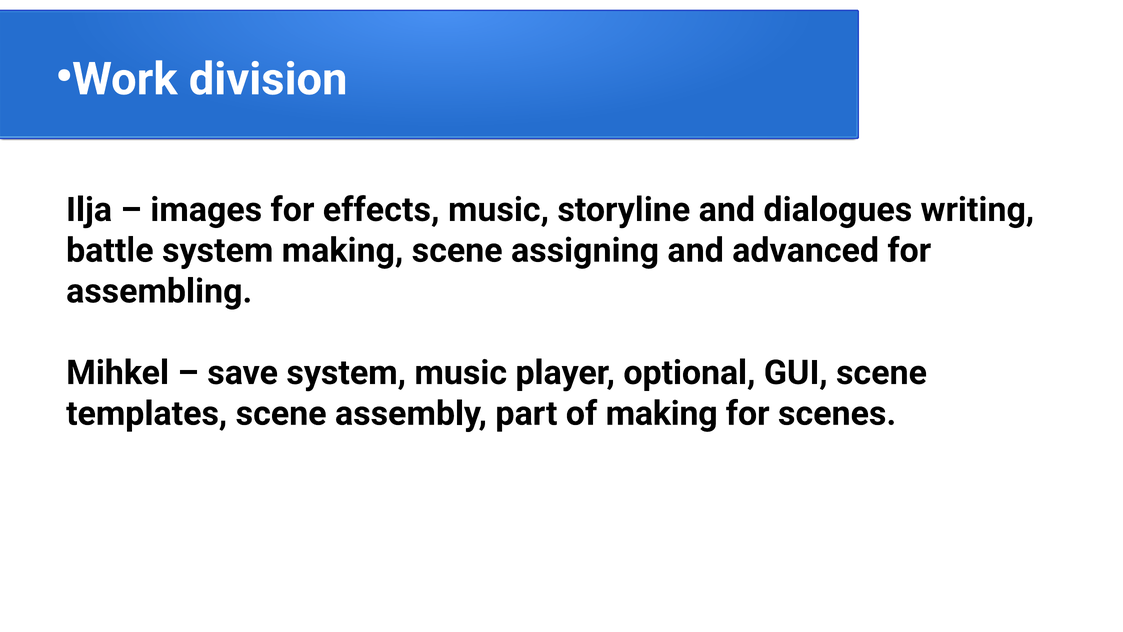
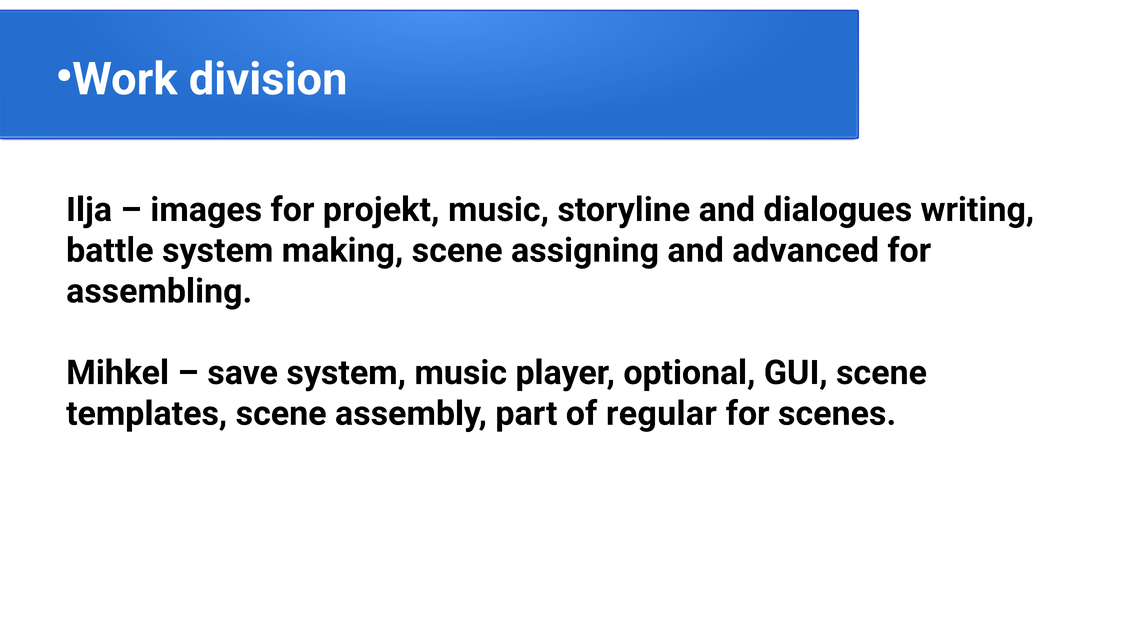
effects: effects -> projekt (381, 210)
of making: making -> regular (661, 413)
